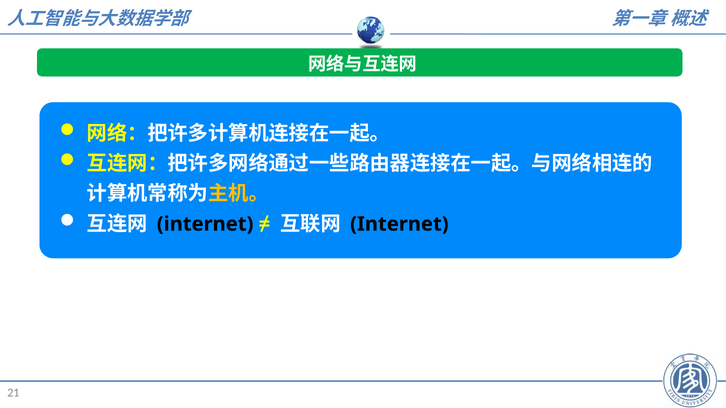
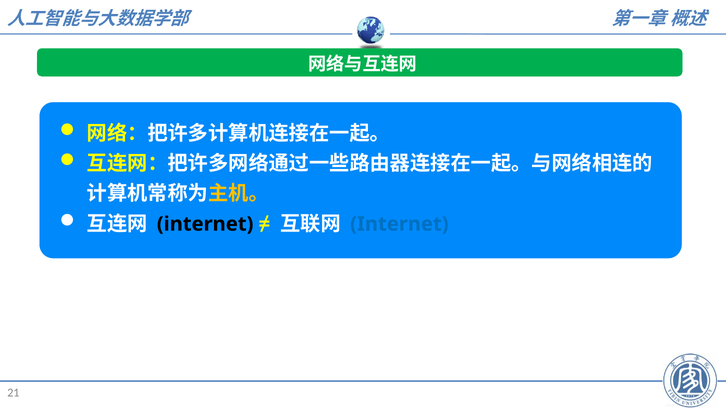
Internet colour: black -> blue (399, 224)
